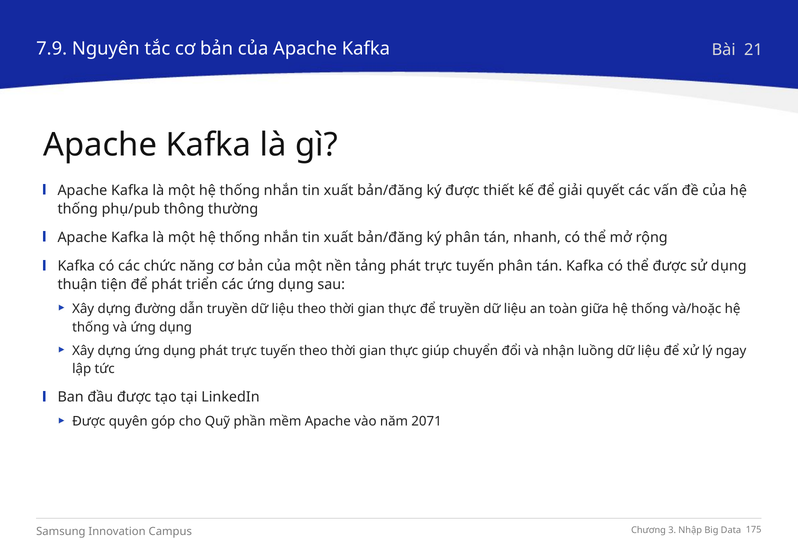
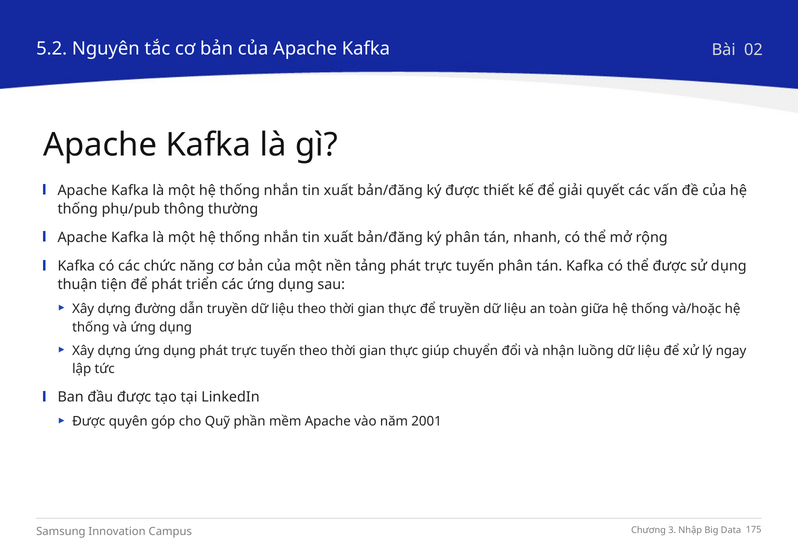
7.9: 7.9 -> 5.2 (52, 48)
21: 21 -> 02 (753, 50)
2071: 2071 -> 2001 (427, 421)
